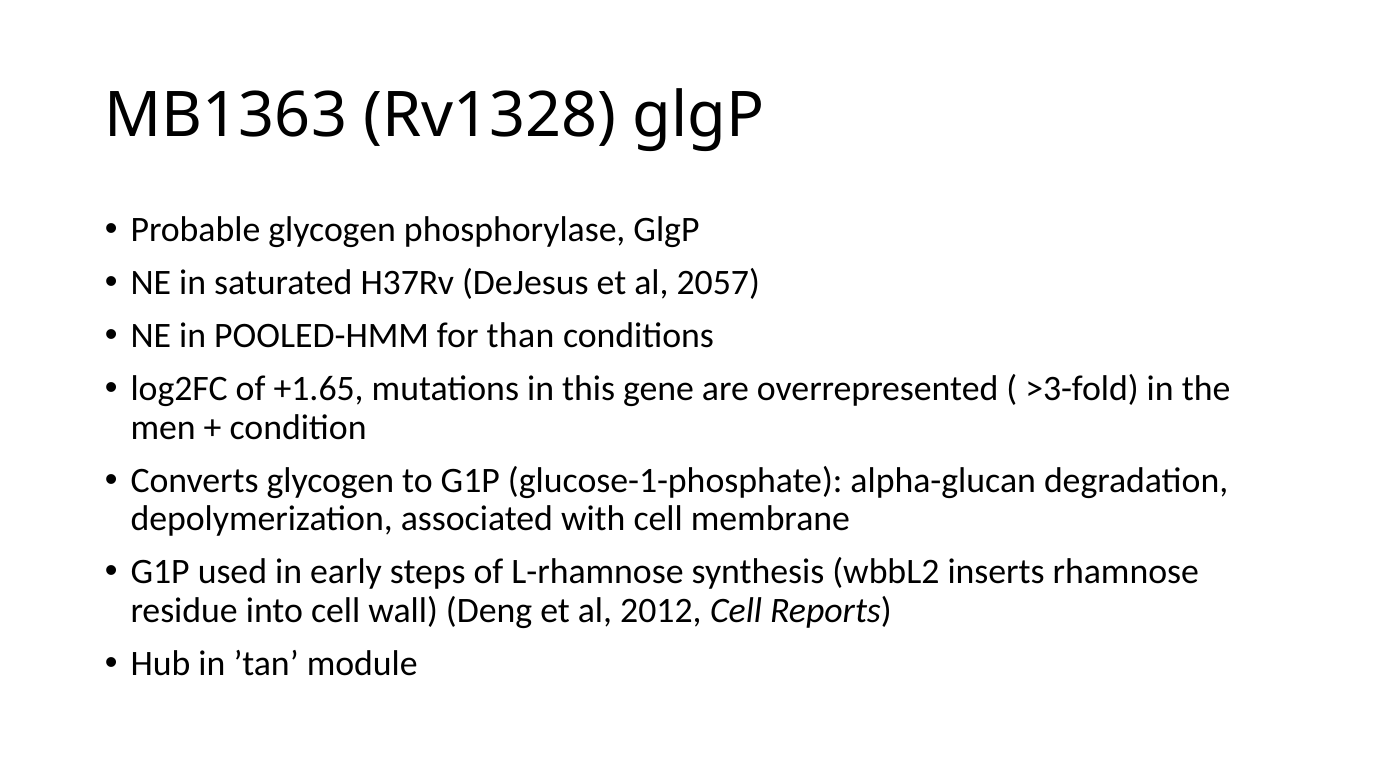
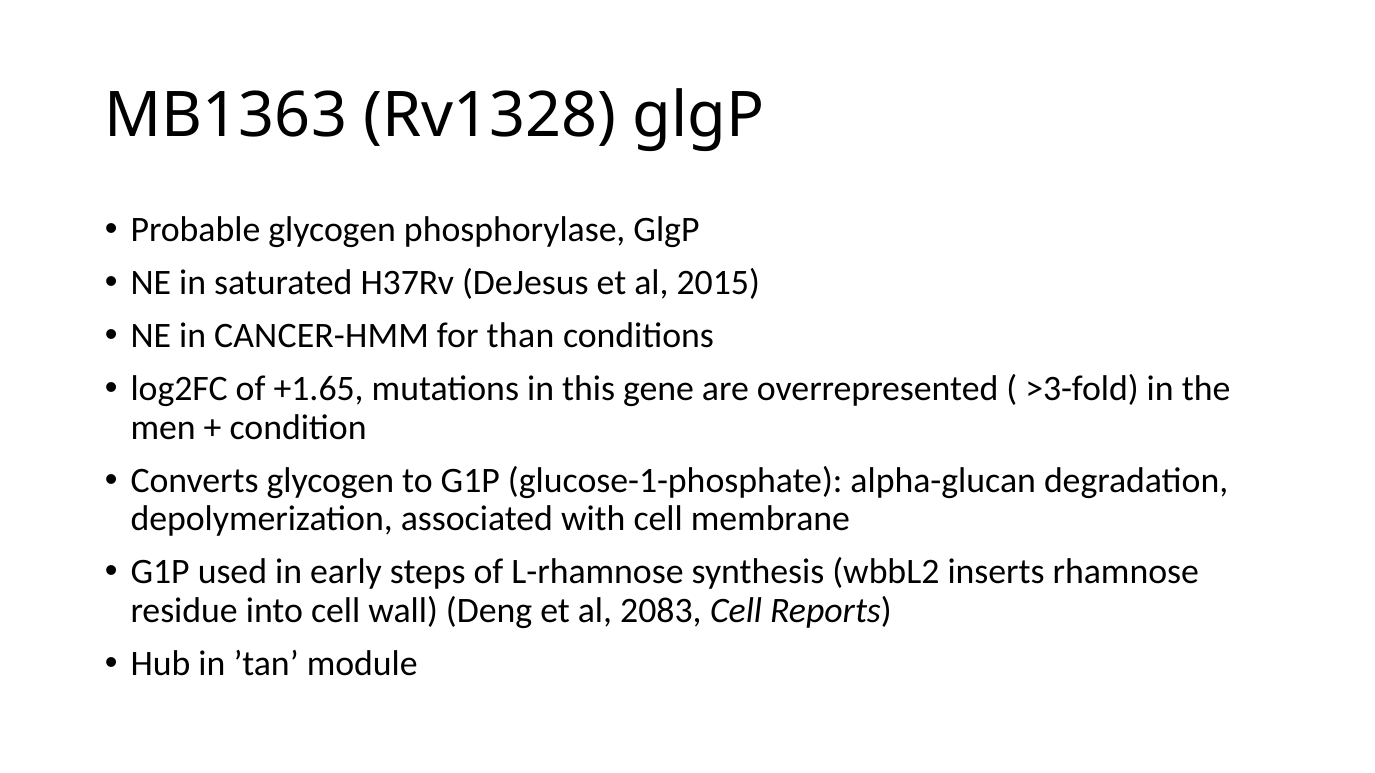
2057: 2057 -> 2015 (718, 283)
POOLED-HMM: POOLED-HMM -> CANCER-HMM (322, 336)
2012: 2012 -> 2083 (661, 611)
